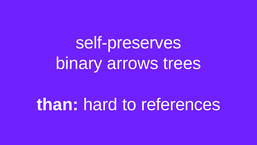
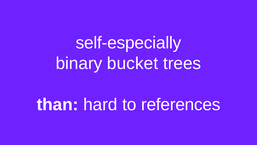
self-preserves: self-preserves -> self-especially (128, 43)
arrows: arrows -> bucket (133, 63)
